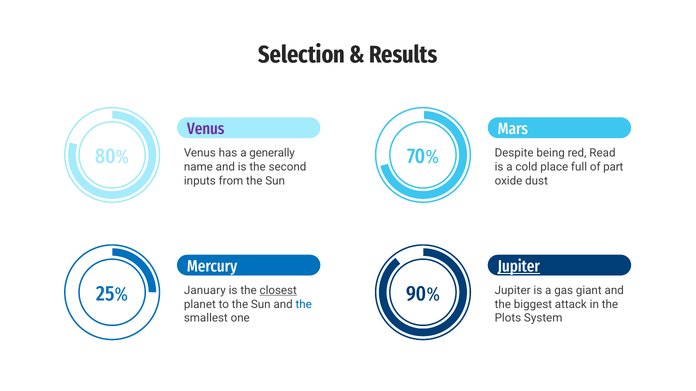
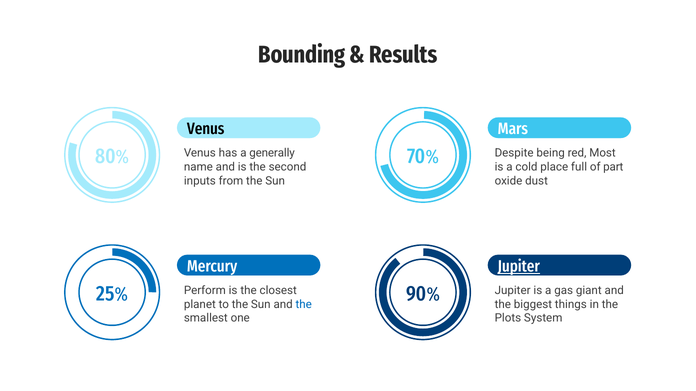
Selection: Selection -> Bounding (302, 55)
Venus colour: purple -> black (206, 129)
Read: Read -> Most (603, 153)
January: January -> Perform (205, 291)
closest underline: present -> none (278, 291)
attack: attack -> things (571, 305)
